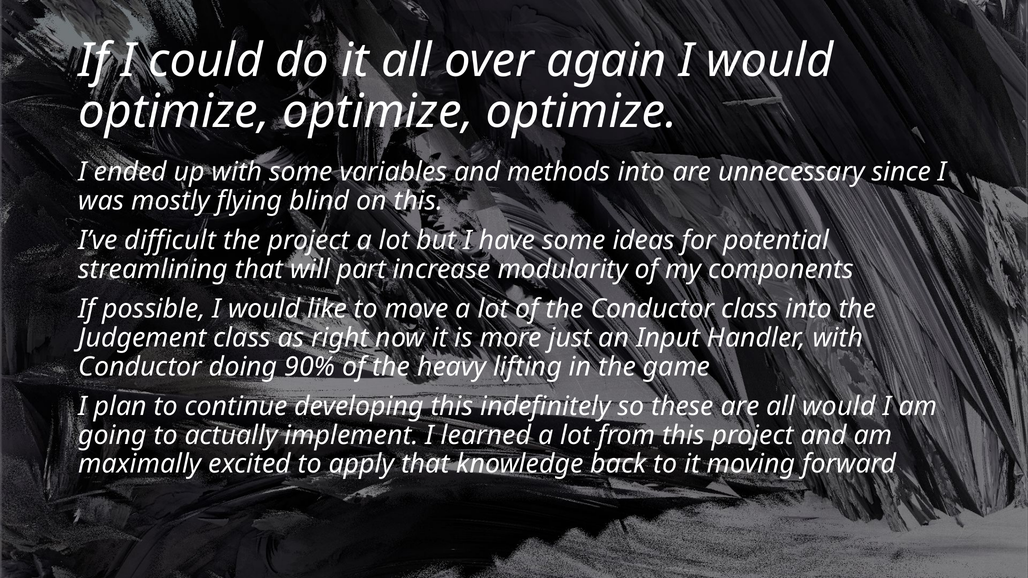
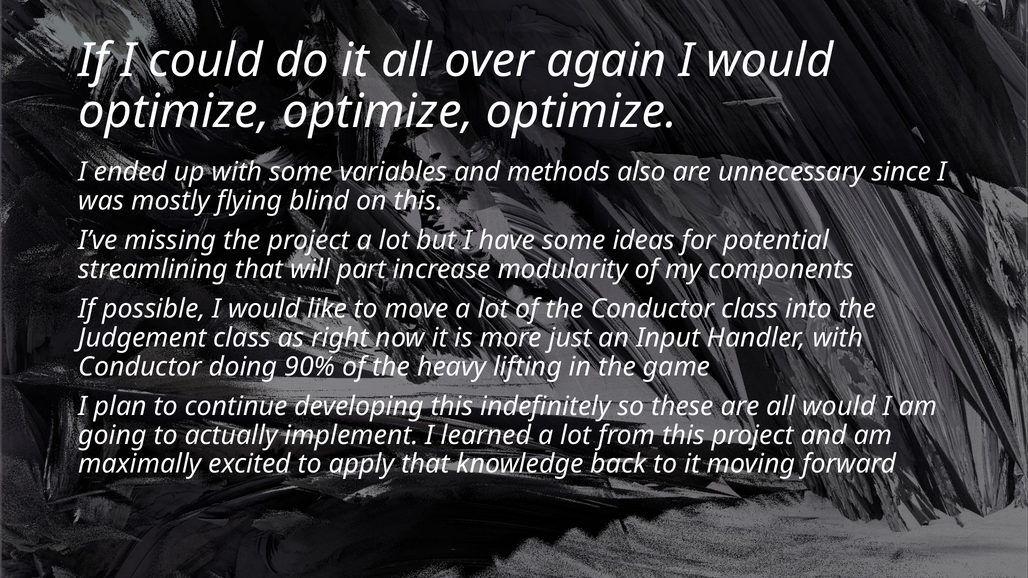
methods into: into -> also (642, 172)
difficult: difficult -> missing (170, 241)
